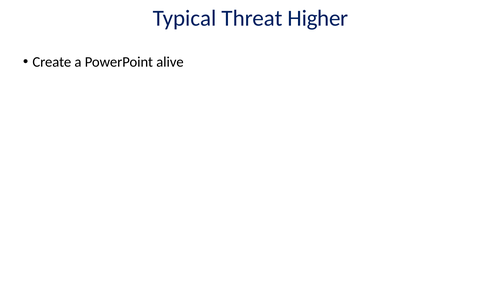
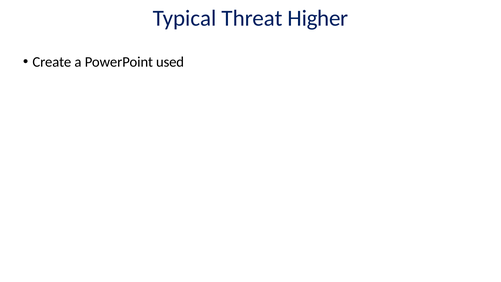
alive: alive -> used (170, 62)
